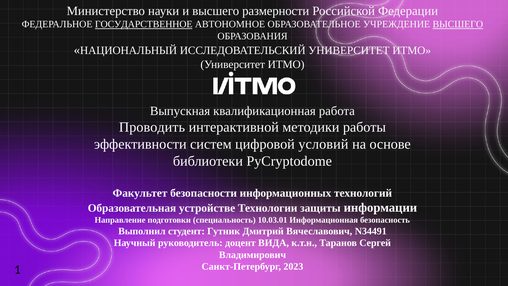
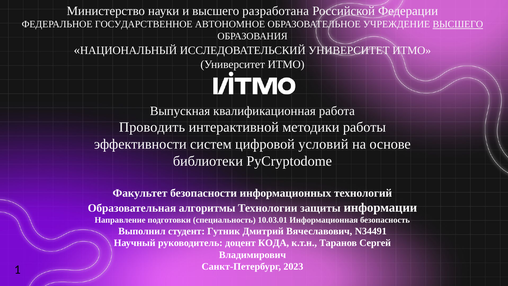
размерности: размерности -> разработана (276, 11)
ГОСУДАРСТВЕННОЕ underline: present -> none (144, 24)
устройстве: устройстве -> алгоритмы (207, 208)
ВИДА: ВИДА -> КОДА (274, 243)
